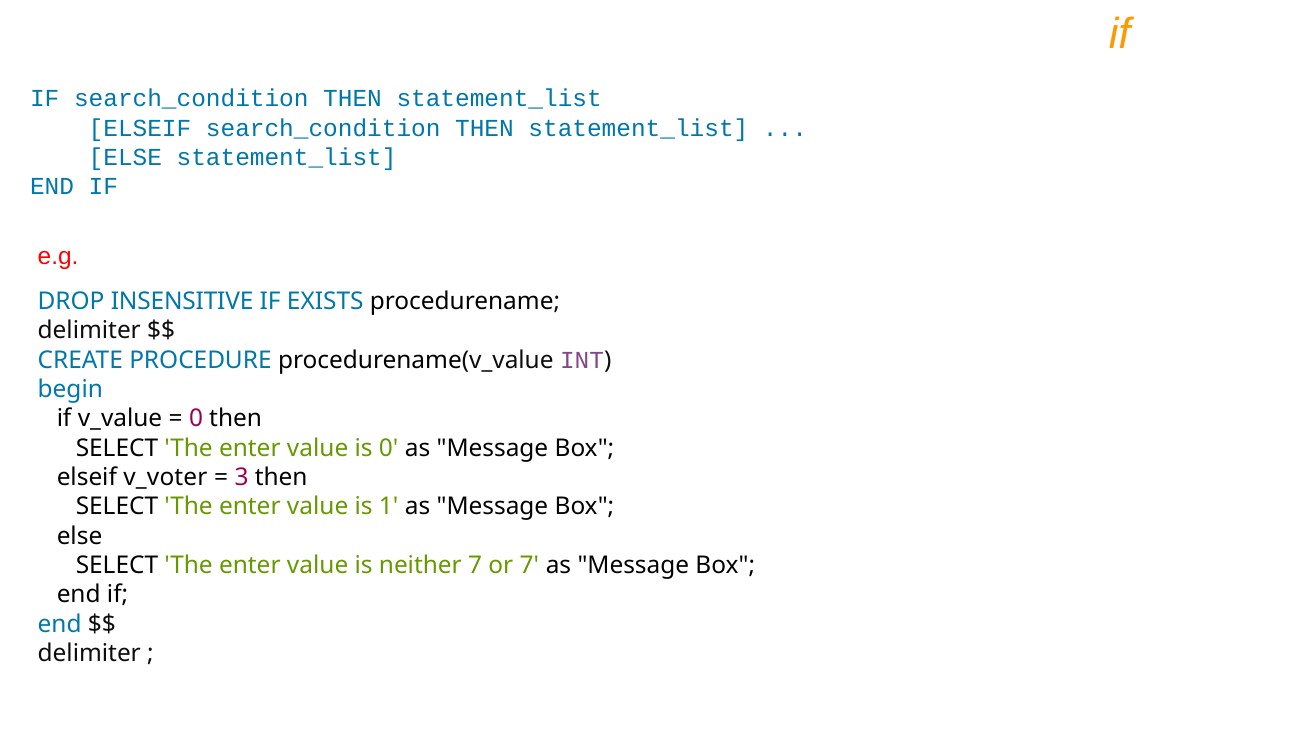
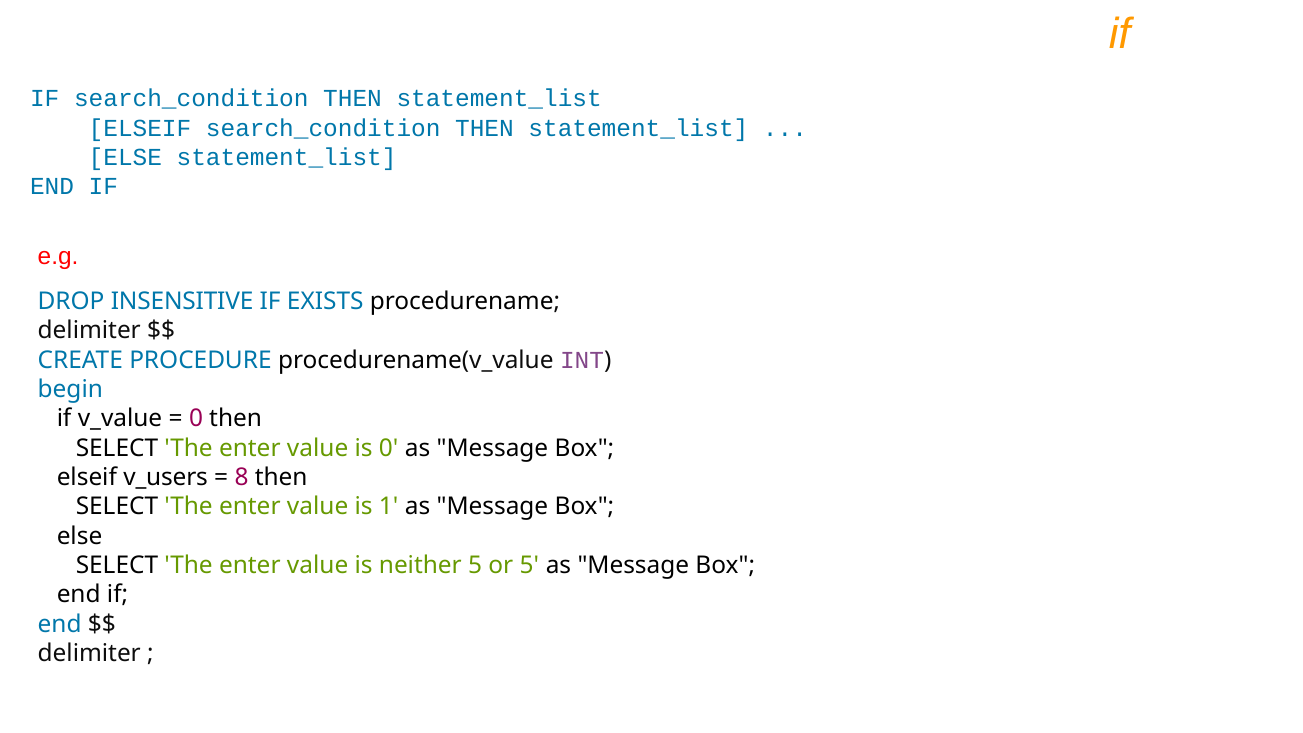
v_voter: v_voter -> v_users (166, 477)
3: 3 -> 8 (242, 477)
neither 7: 7 -> 5 (475, 565)
or 7: 7 -> 5 (529, 565)
